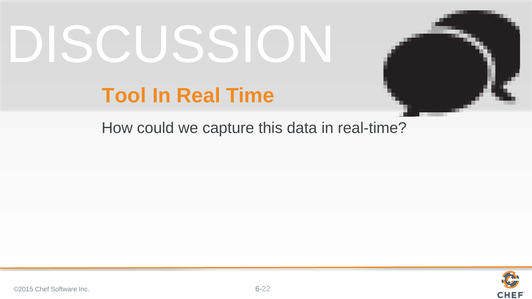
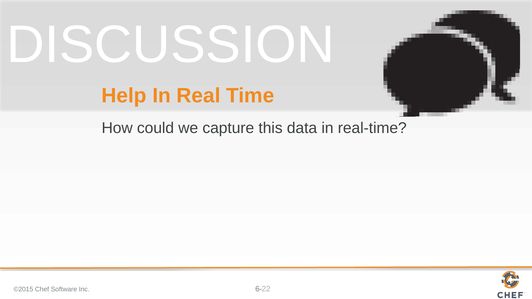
Tool: Tool -> Help (124, 96)
